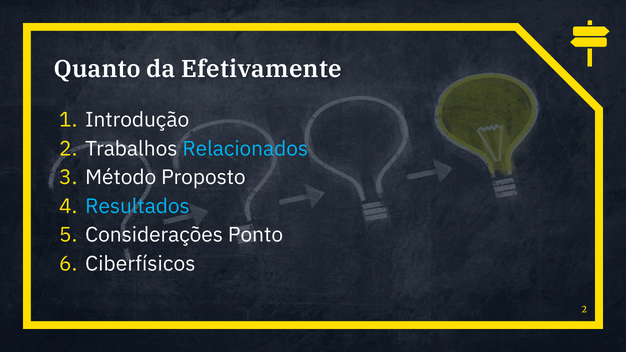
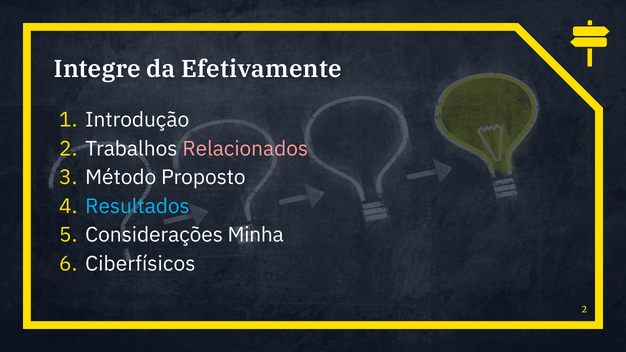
Quanto: Quanto -> Integre (97, 69)
Relacionados colour: light blue -> pink (245, 149)
Ponto: Ponto -> Minha (256, 235)
